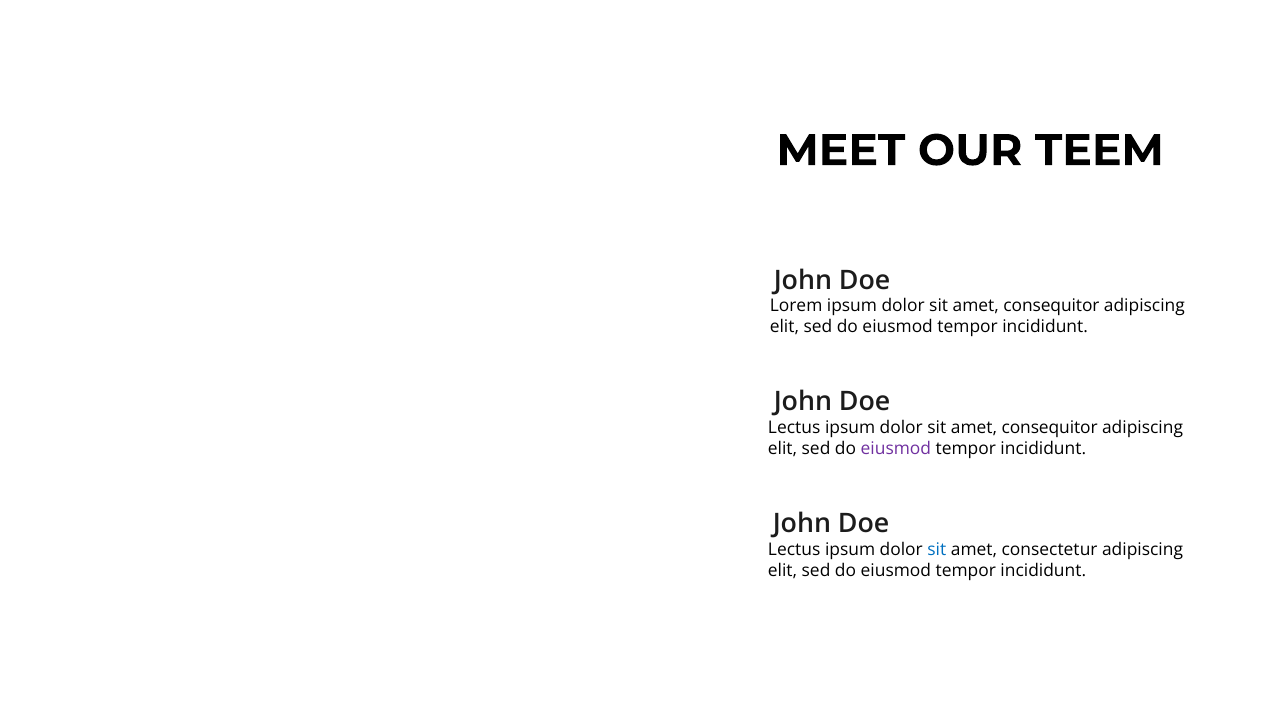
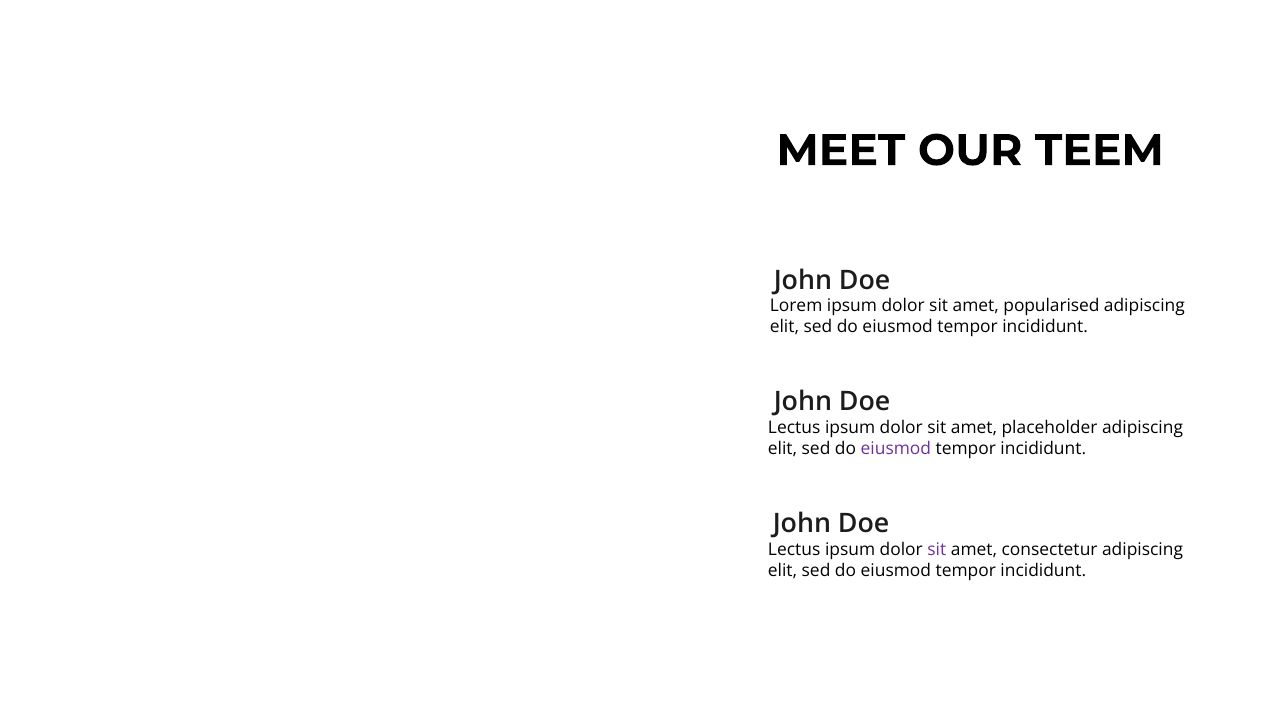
consequitor: consequitor -> popularised (1051, 306)
consequitor: consequitor -> placeholder (1050, 427)
sit colour: blue -> purple (937, 550)
